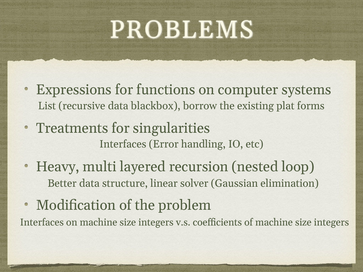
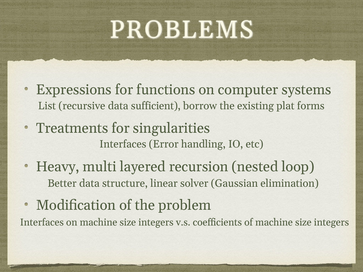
blackbox: blackbox -> sufficient (156, 106)
